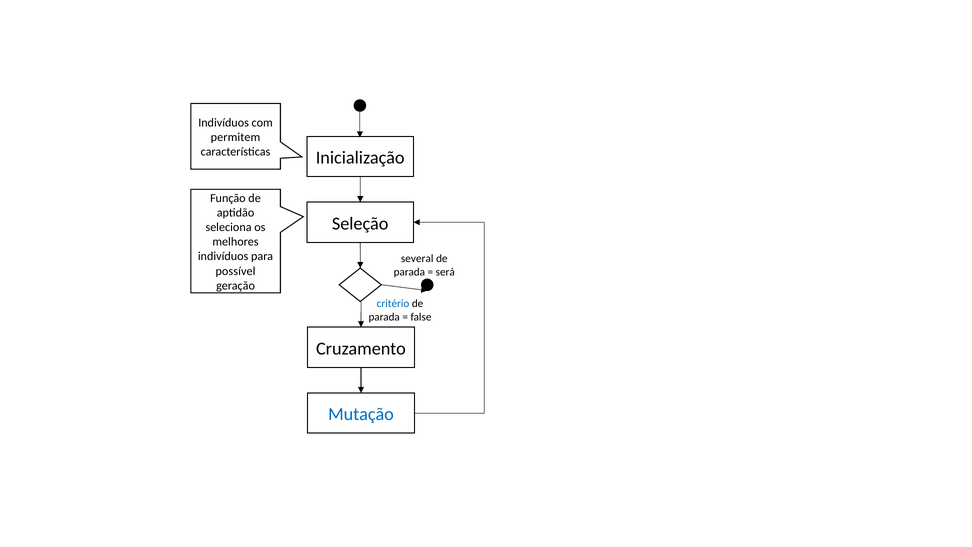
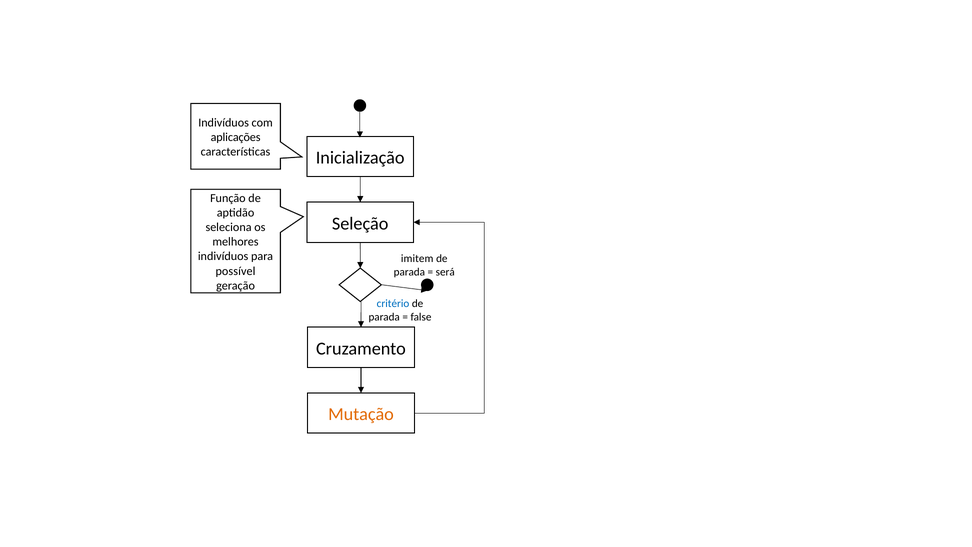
permitem: permitem -> aplicações (236, 137)
several: several -> imitem (417, 259)
Mutação colour: blue -> orange (361, 414)
